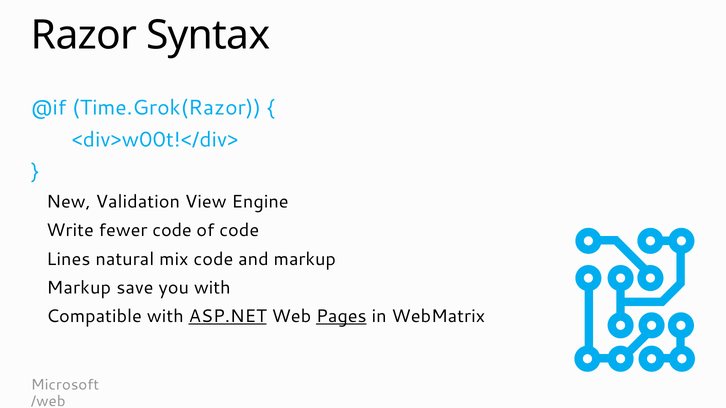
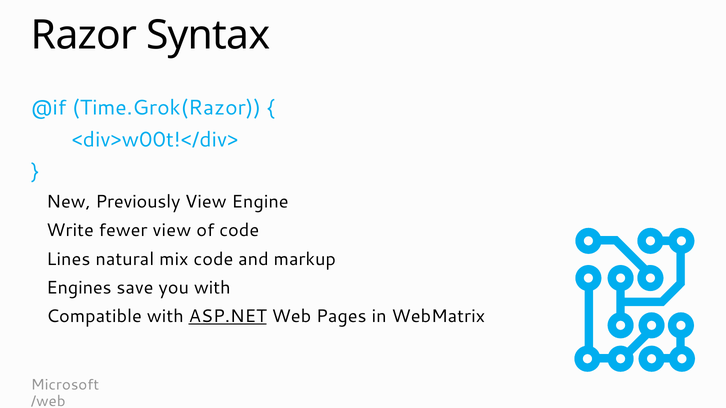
Validation: Validation -> Previously (138, 202)
fewer code: code -> view (172, 231)
Markup: Markup -> Engines (79, 288)
Pages underline: present -> none (341, 317)
